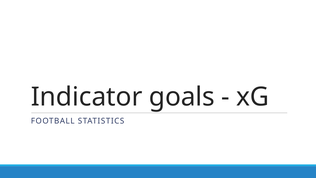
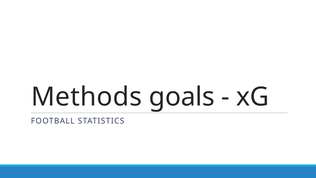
Indicator: Indicator -> Methods (87, 97)
